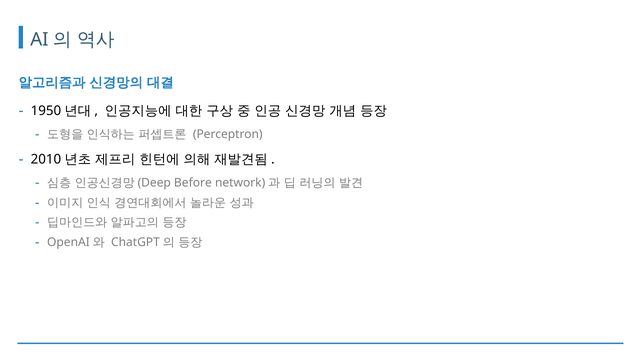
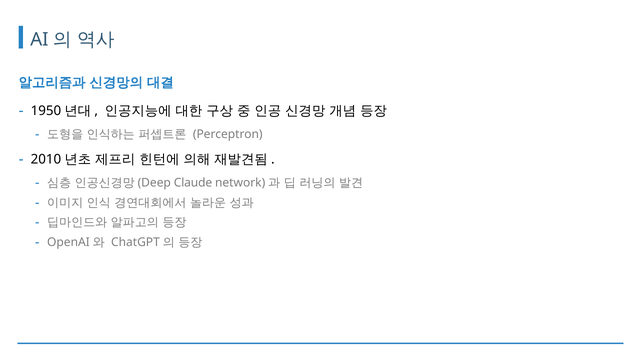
Before: Before -> Claude (193, 183)
